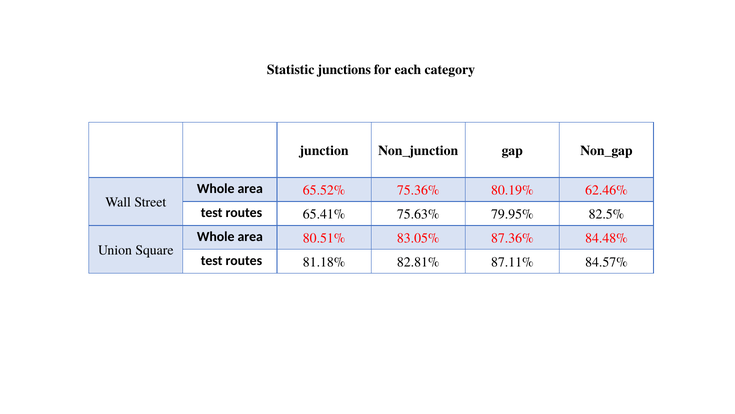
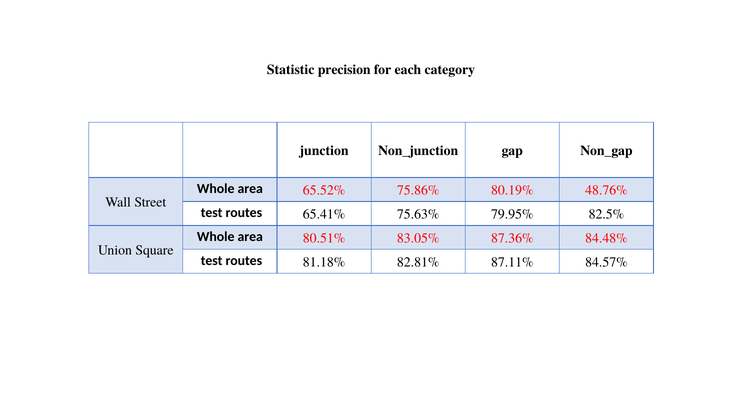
junctions: junctions -> precision (344, 70)
75.36%: 75.36% -> 75.86% (418, 190)
62.46%: 62.46% -> 48.76% (606, 190)
